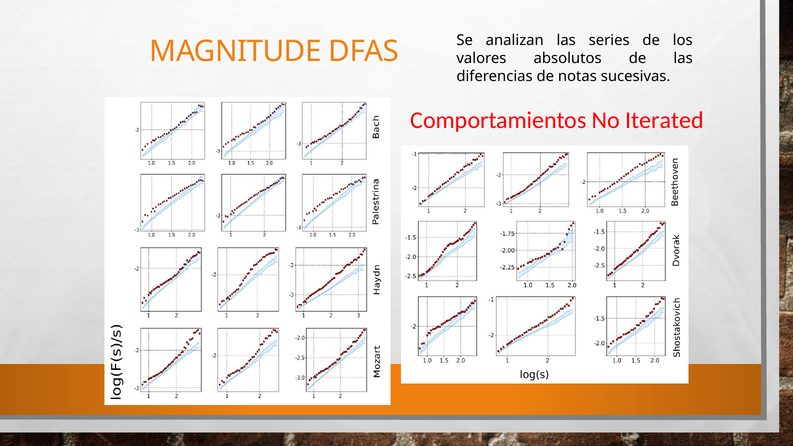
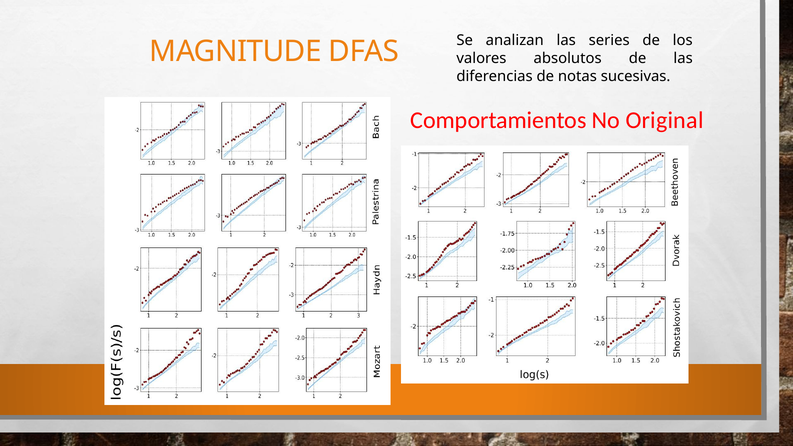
Iterated: Iterated -> Original (665, 120)
